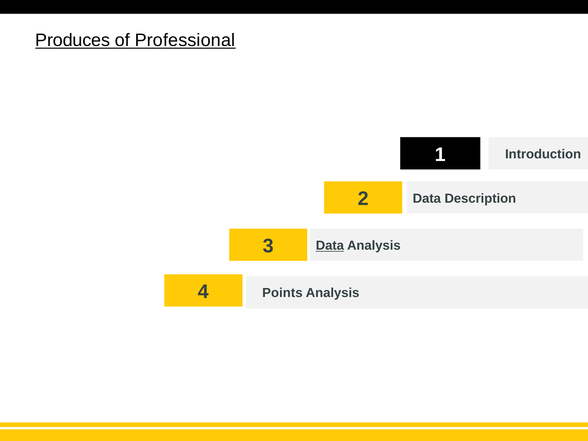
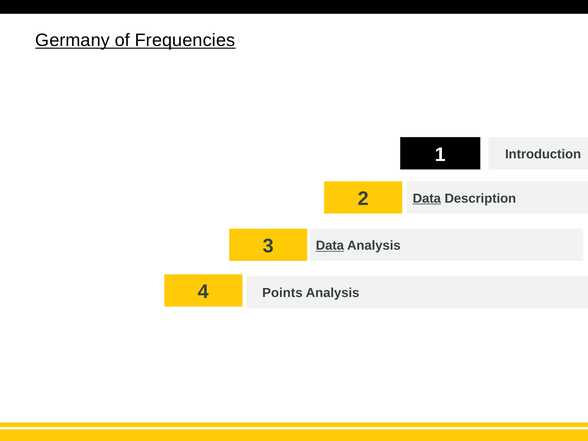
Produces: Produces -> Germany (73, 40)
Professional: Professional -> Frequencies (185, 40)
Data underline: none -> present (427, 198)
